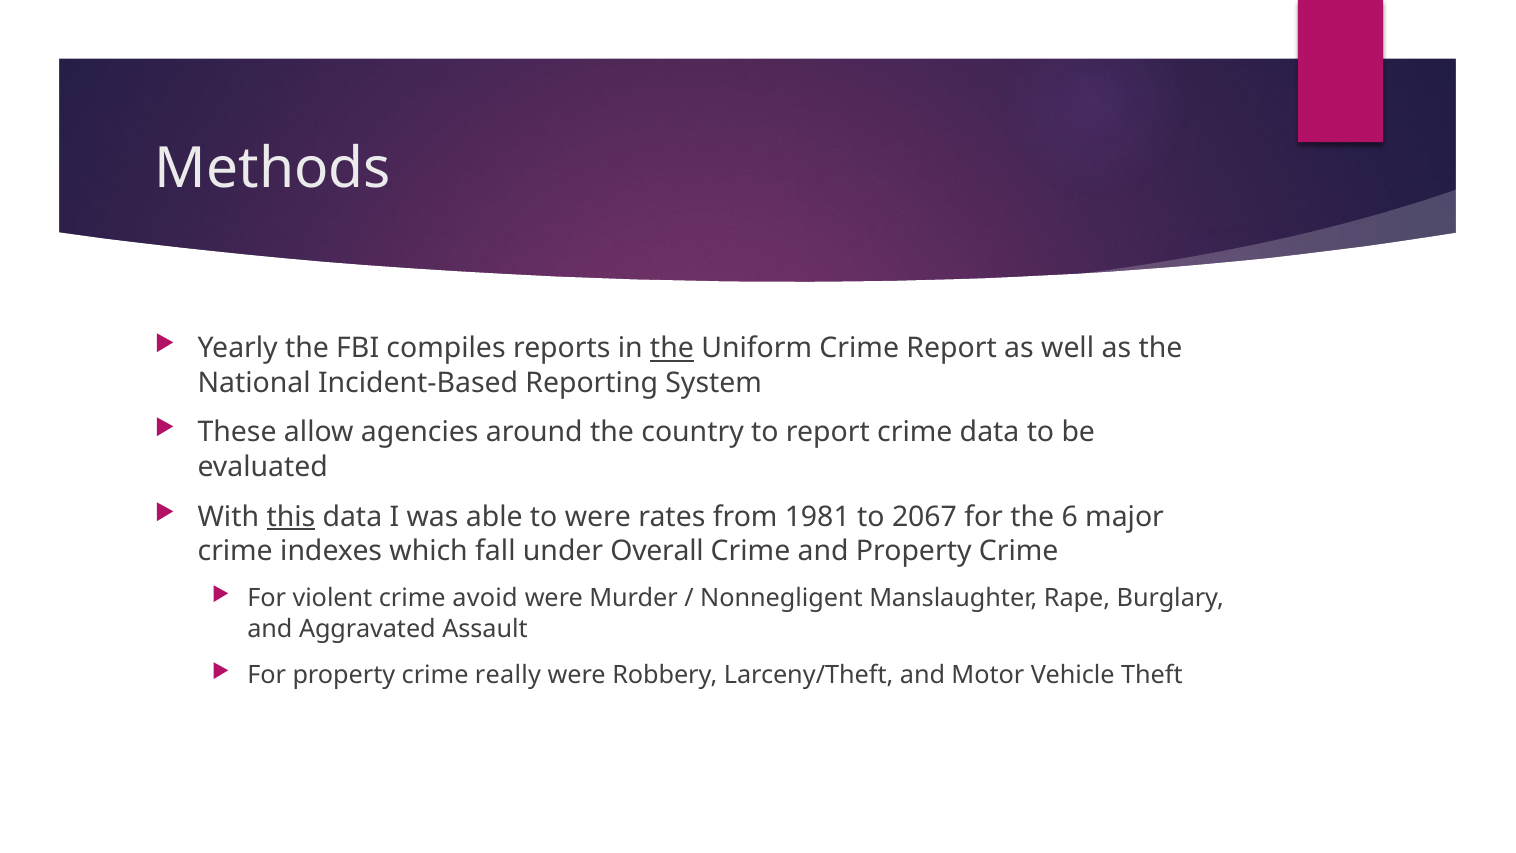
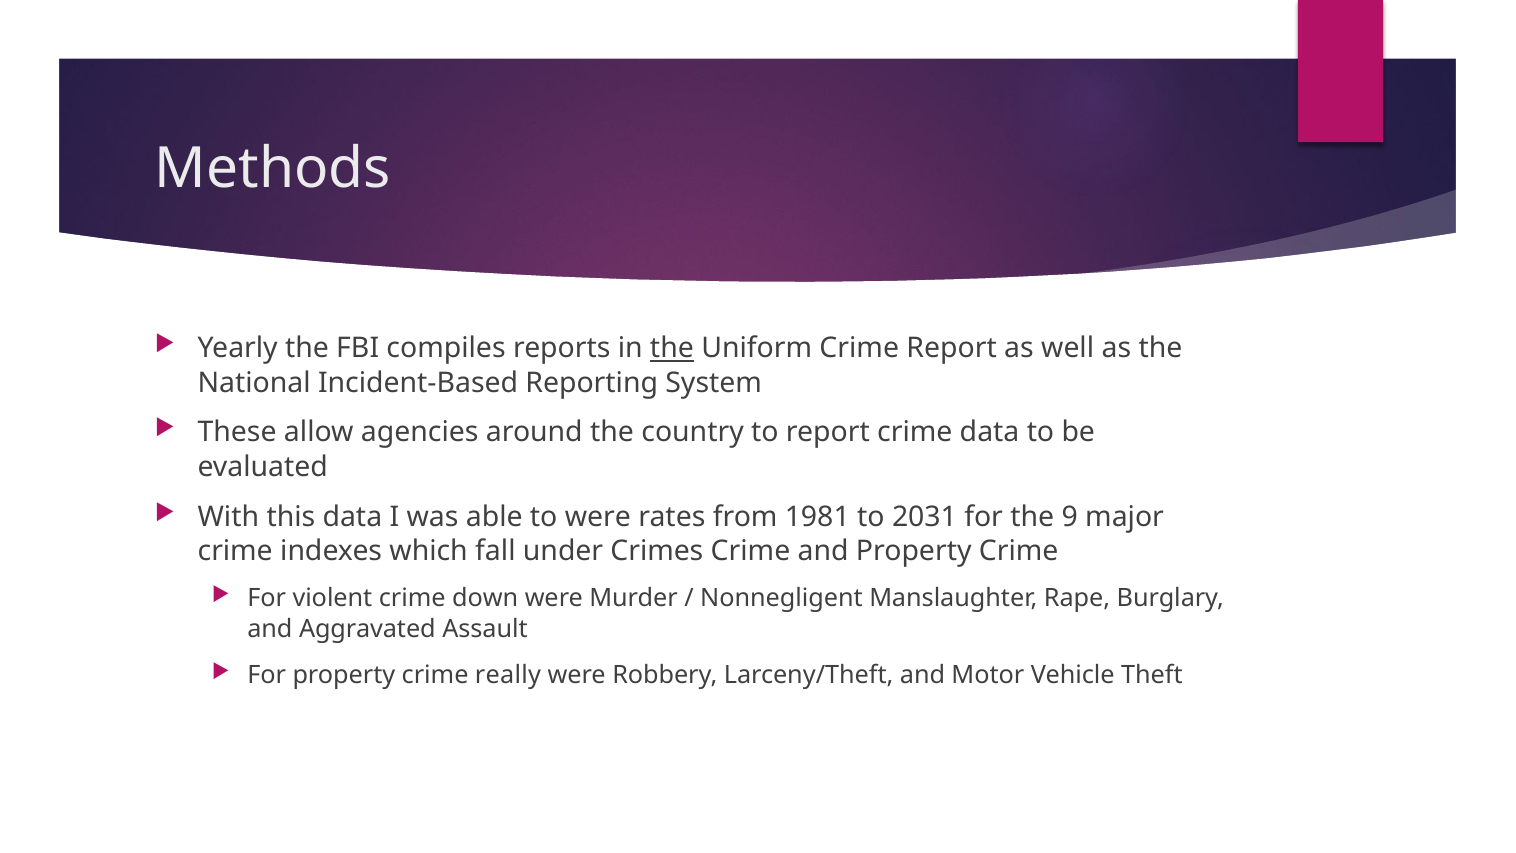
this underline: present -> none (291, 516)
2067: 2067 -> 2031 (924, 516)
6: 6 -> 9 (1070, 516)
Overall: Overall -> Crimes (657, 551)
avoid: avoid -> down (485, 598)
